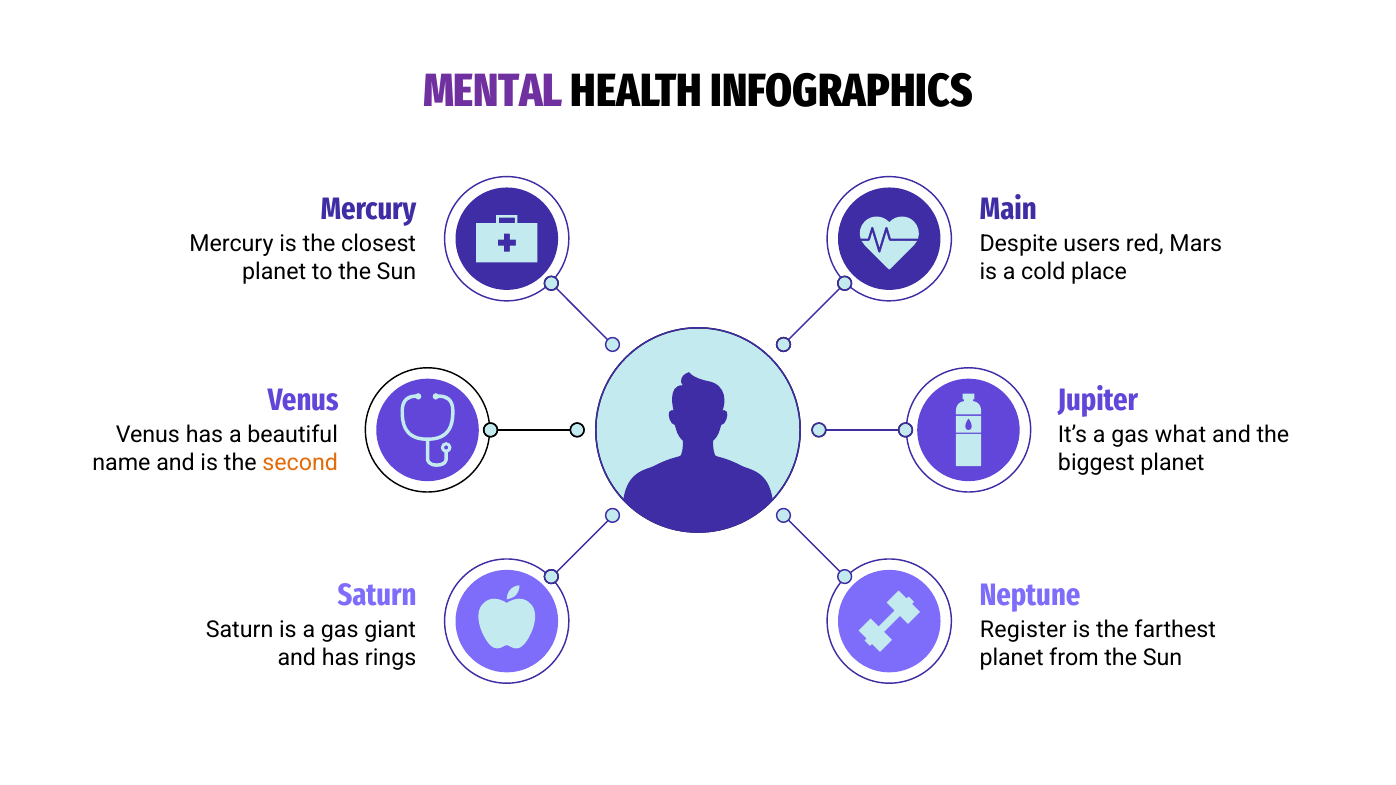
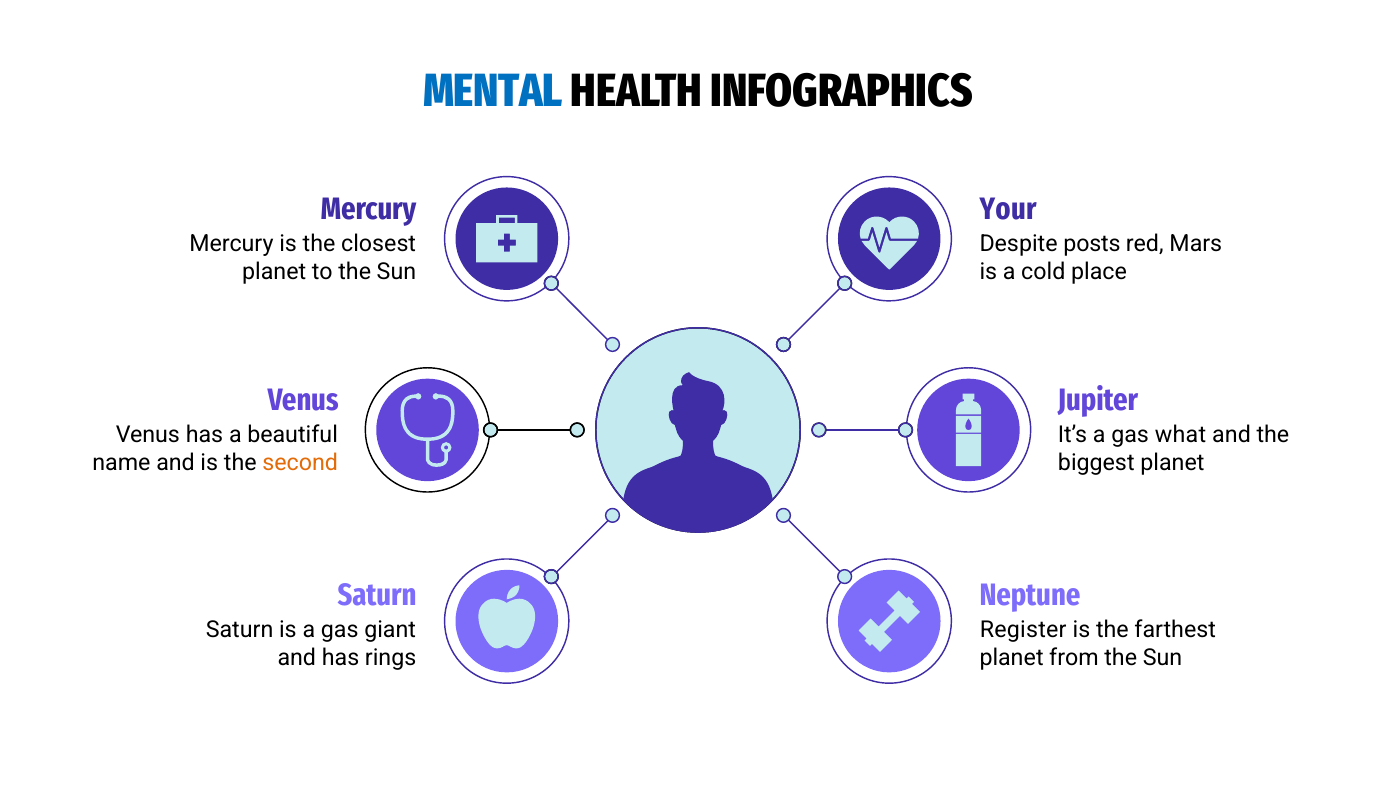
MENTAL colour: purple -> blue (493, 91)
Main: Main -> Your (1008, 209)
users: users -> posts (1092, 244)
